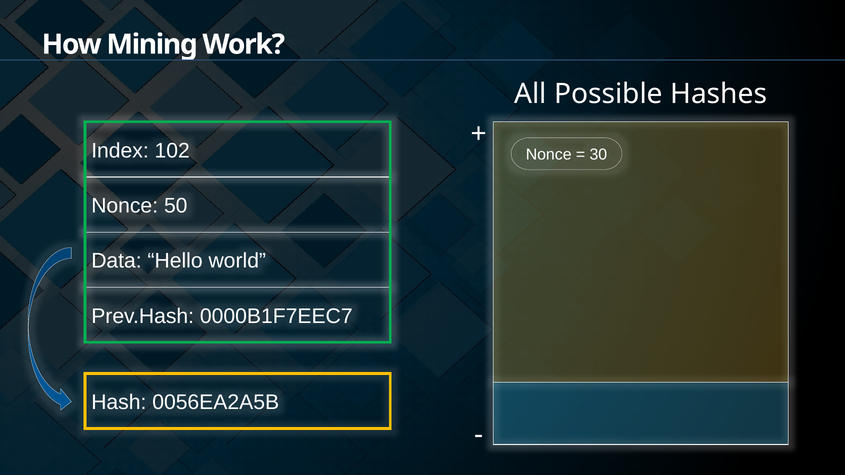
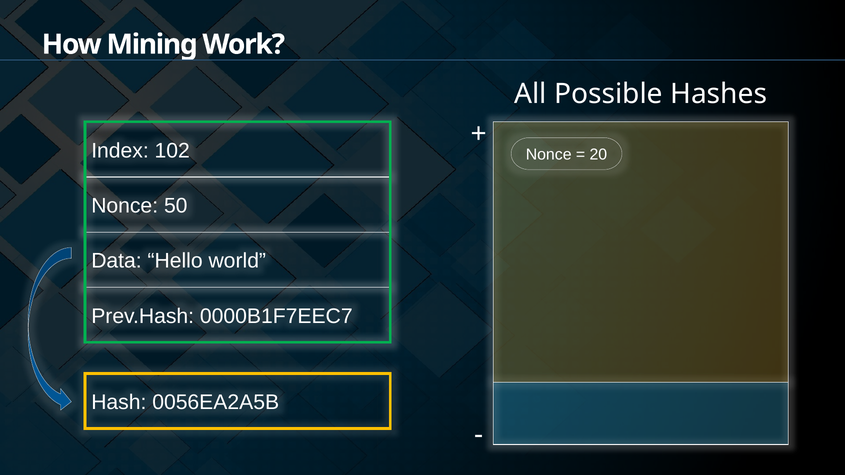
30: 30 -> 20 (598, 155)
